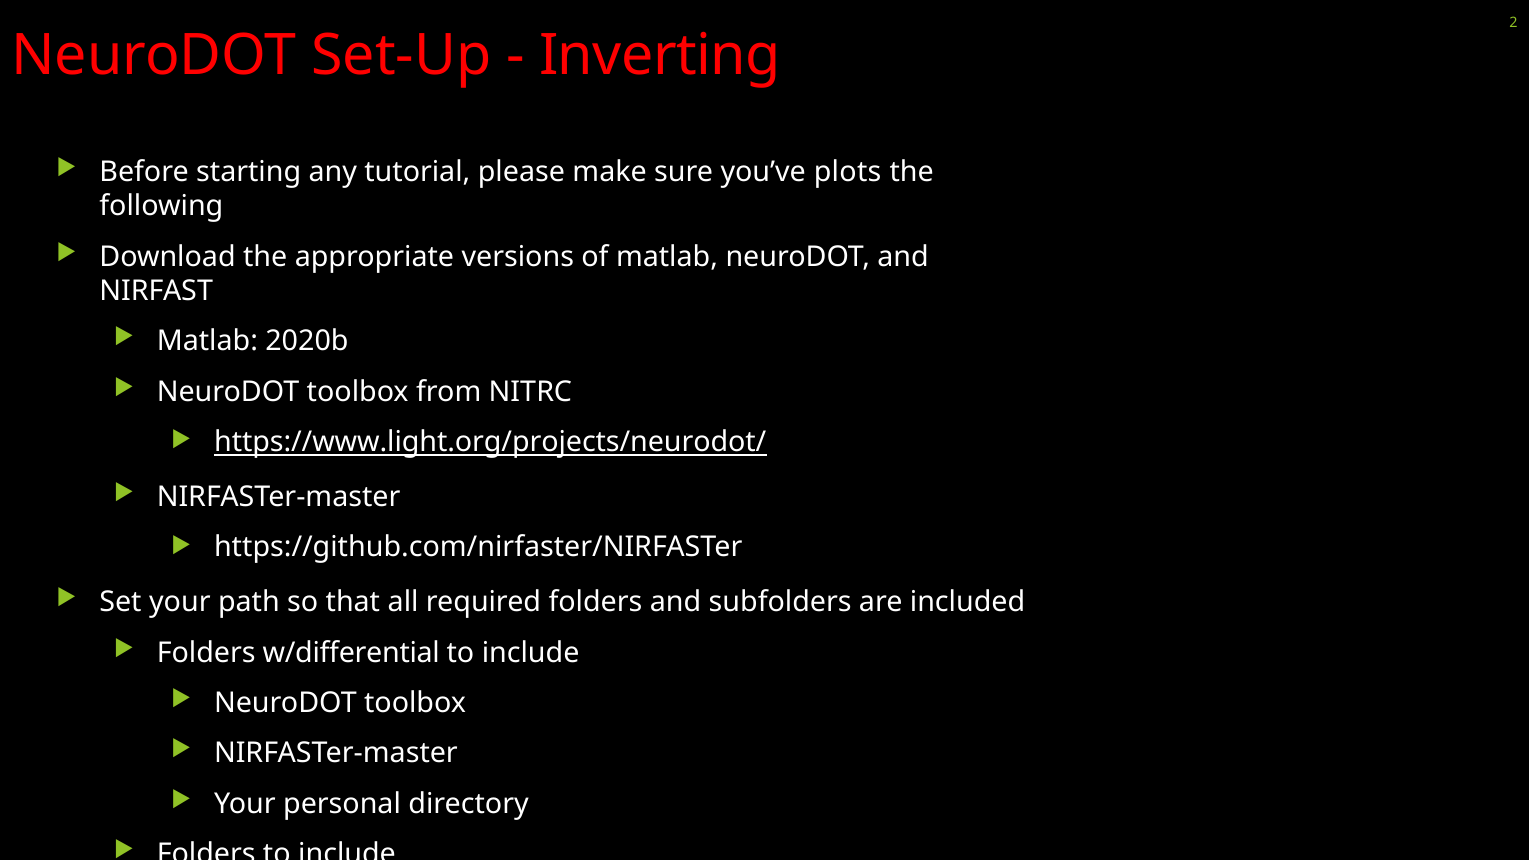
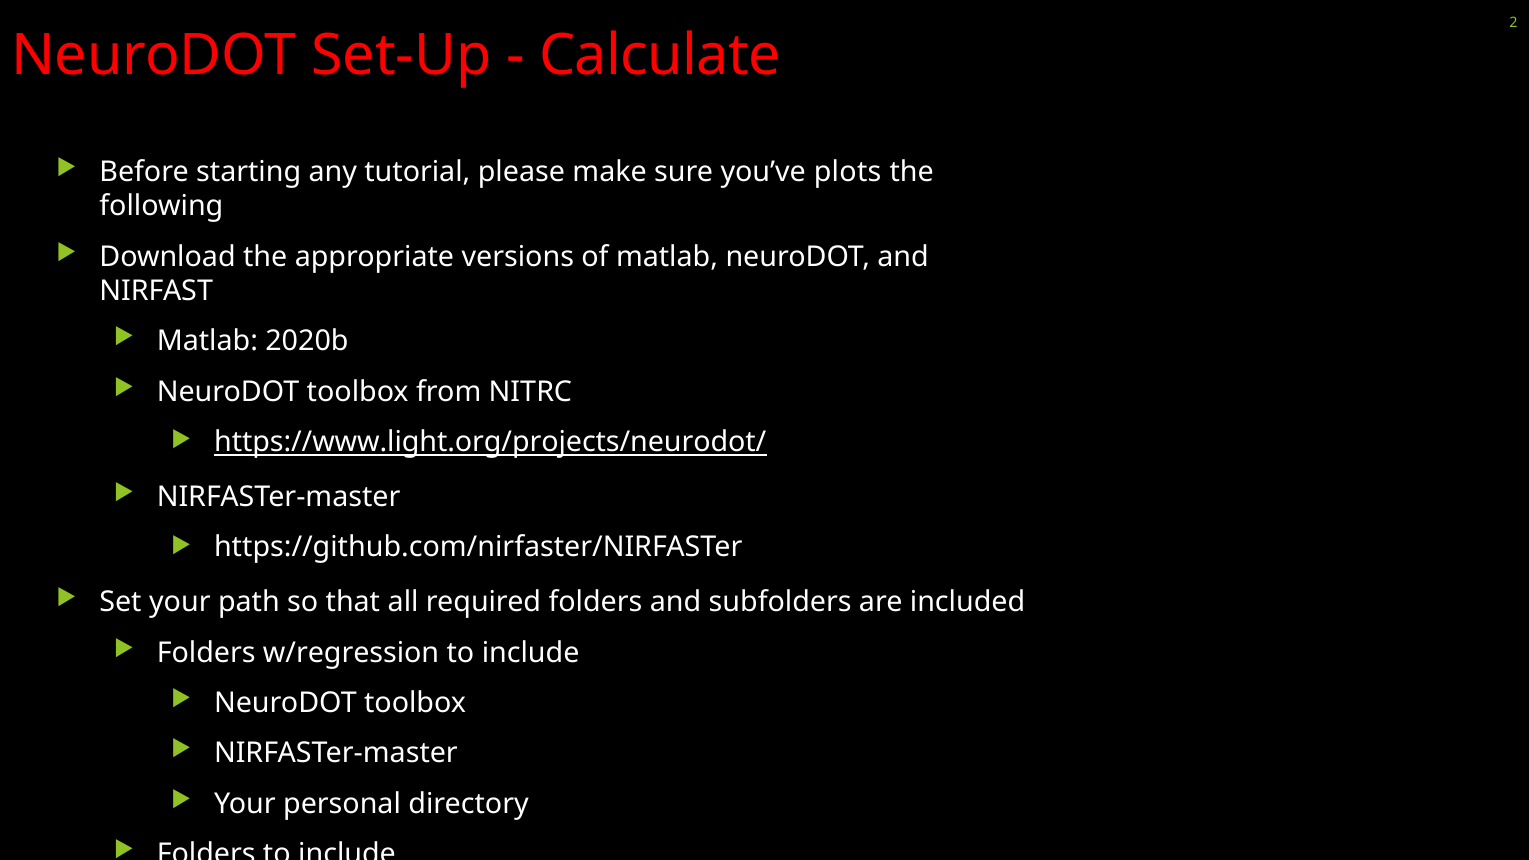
Inverting: Inverting -> Calculate (660, 55)
w/differential: w/differential -> w/regression (351, 653)
